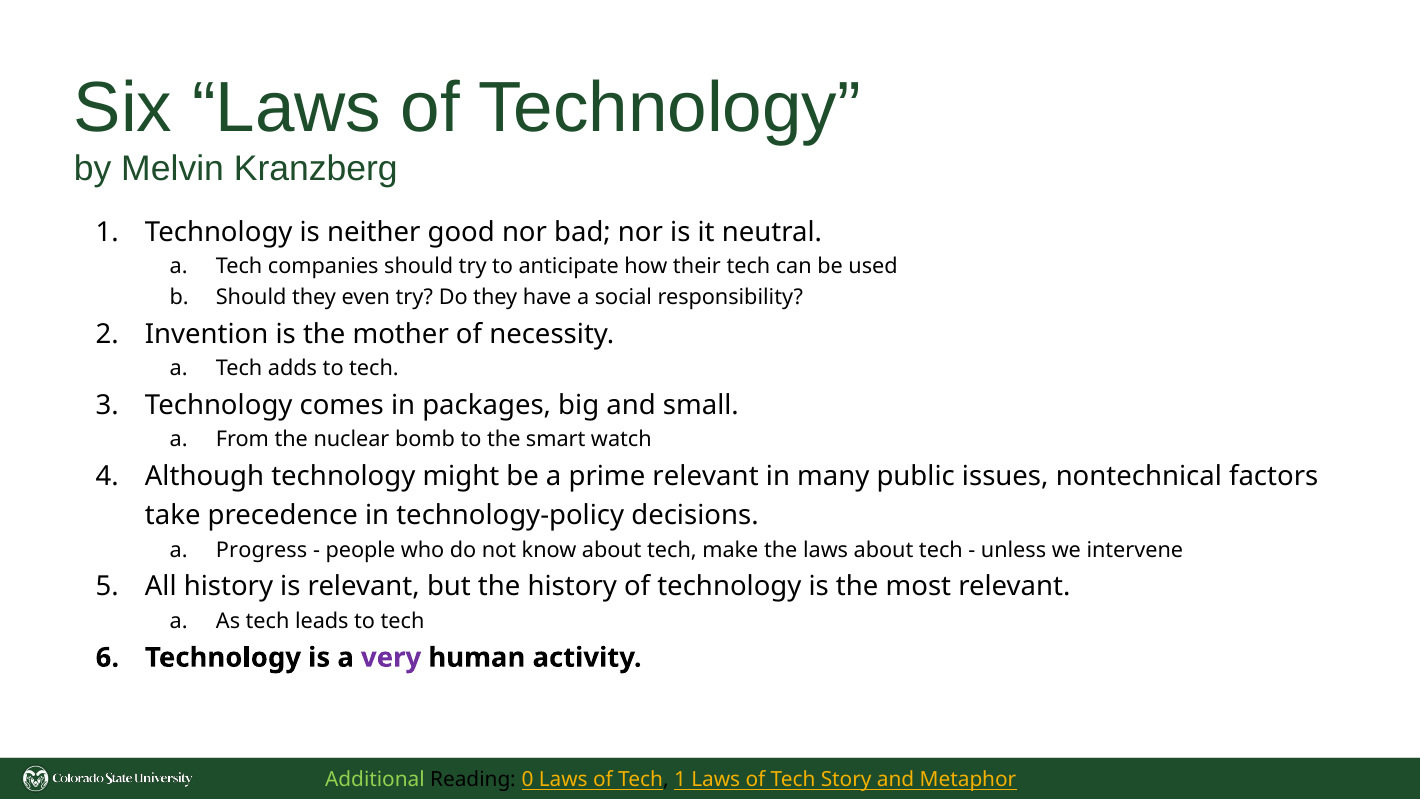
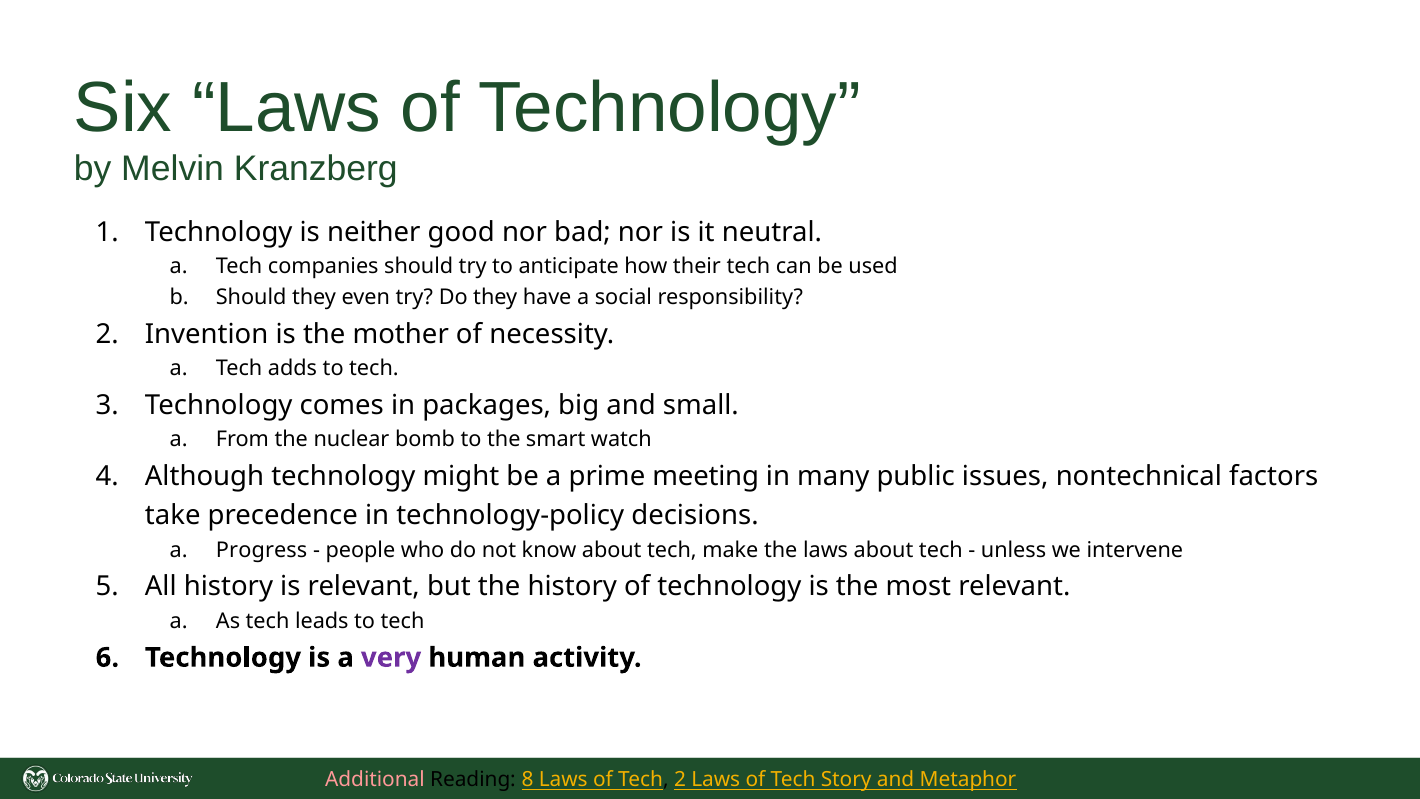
prime relevant: relevant -> meeting (706, 476)
Additional colour: light green -> pink (375, 779)
0: 0 -> 8 (528, 779)
Tech 1: 1 -> 2 (680, 779)
